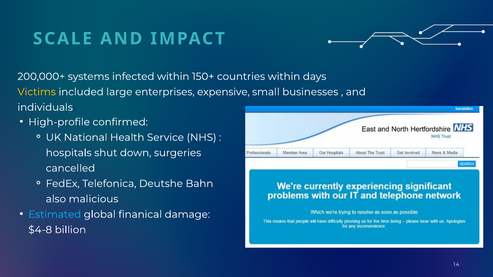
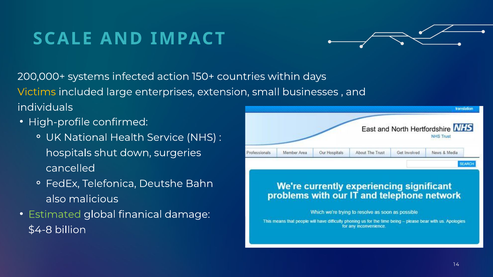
infected within: within -> action (173, 77)
expensive: expensive -> extension (223, 92)
Estimated colour: light blue -> light green (55, 215)
